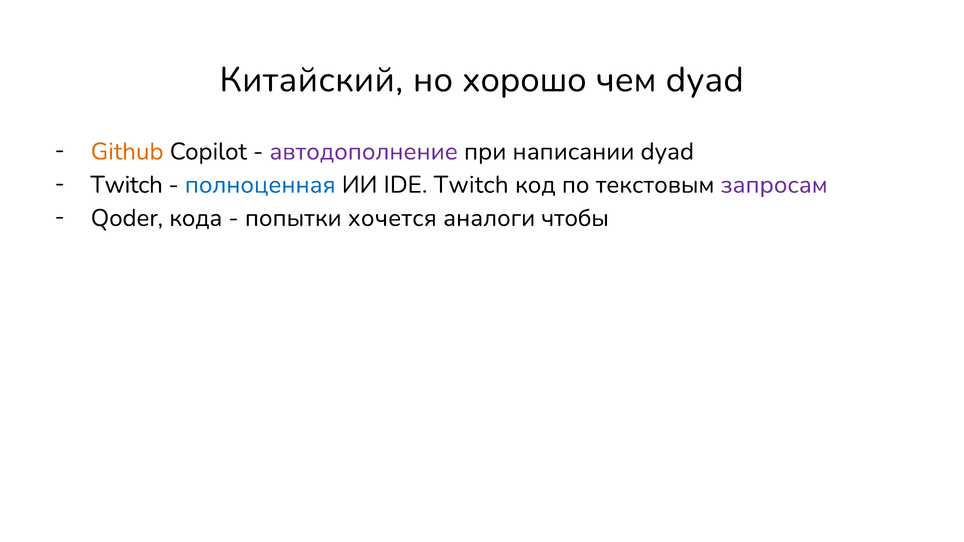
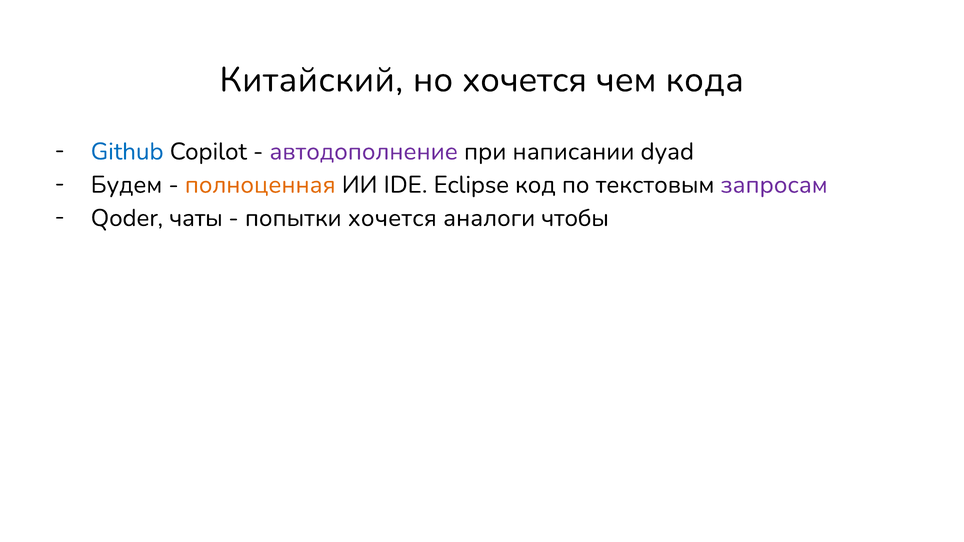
но хорошо: хорошо -> хочется (524, 80)
чем dyad: dyad -> кода (705, 80)
Github colour: orange -> blue (127, 152)
Twitch: Twitch -> Будем (126, 185)
полноценная colour: blue -> orange (260, 185)
IDE Twitch: Twitch -> Eclipse (471, 185)
кода: кода -> чаты (196, 218)
